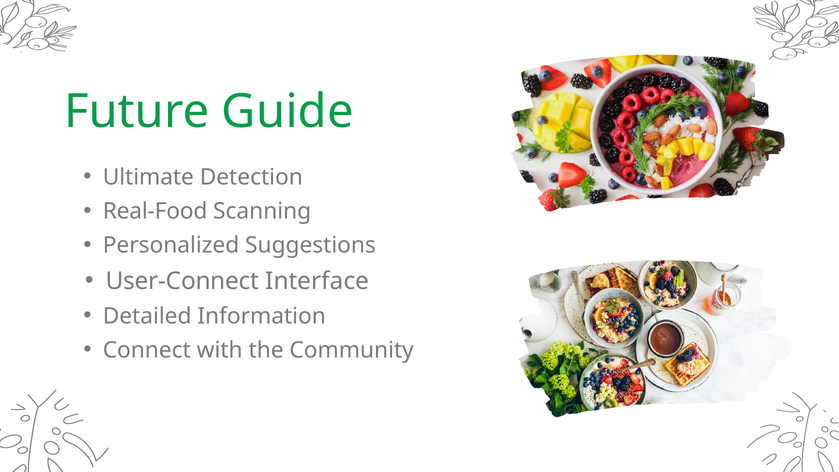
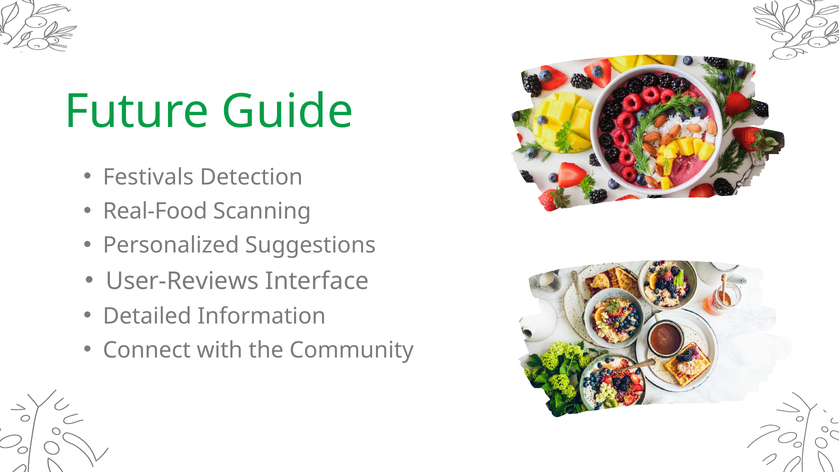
Ultimate: Ultimate -> Festivals (148, 177)
User-Connect: User-Connect -> User-Reviews (182, 281)
